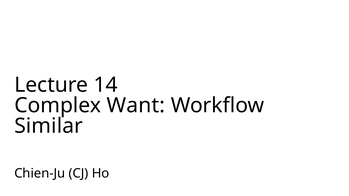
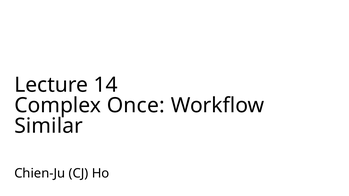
Want: Want -> Once (136, 106)
